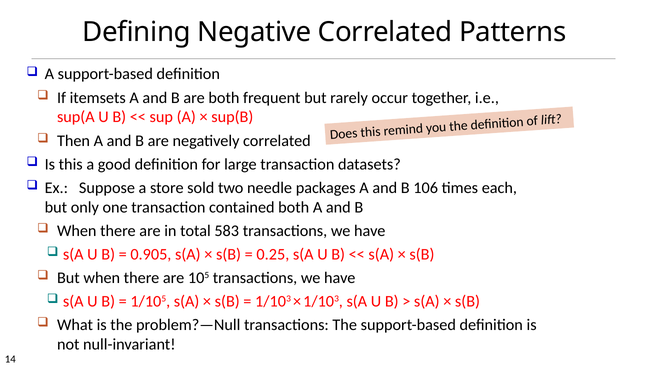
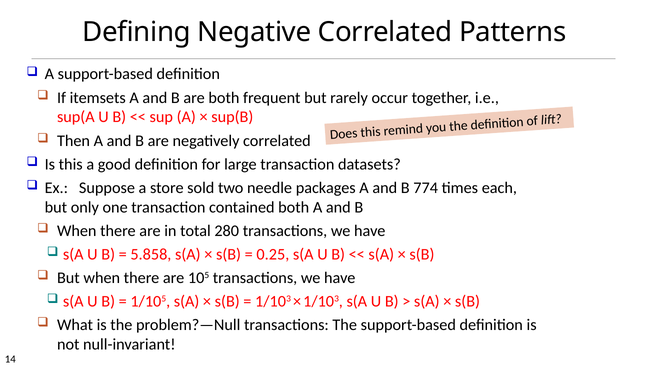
106: 106 -> 774 (426, 188)
583: 583 -> 280 (227, 231)
0.905: 0.905 -> 5.858 (151, 254)
